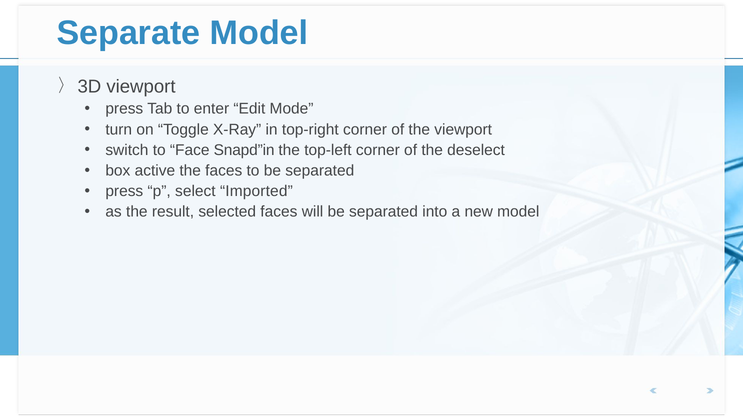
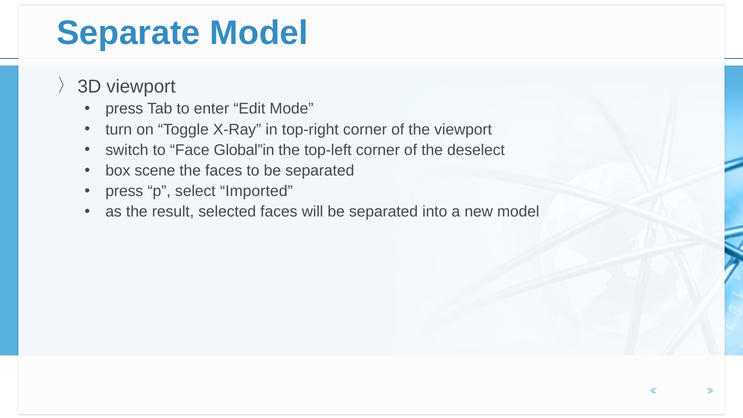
Snapd”in: Snapd”in -> Global”in (244, 150)
active: active -> scene (155, 171)
